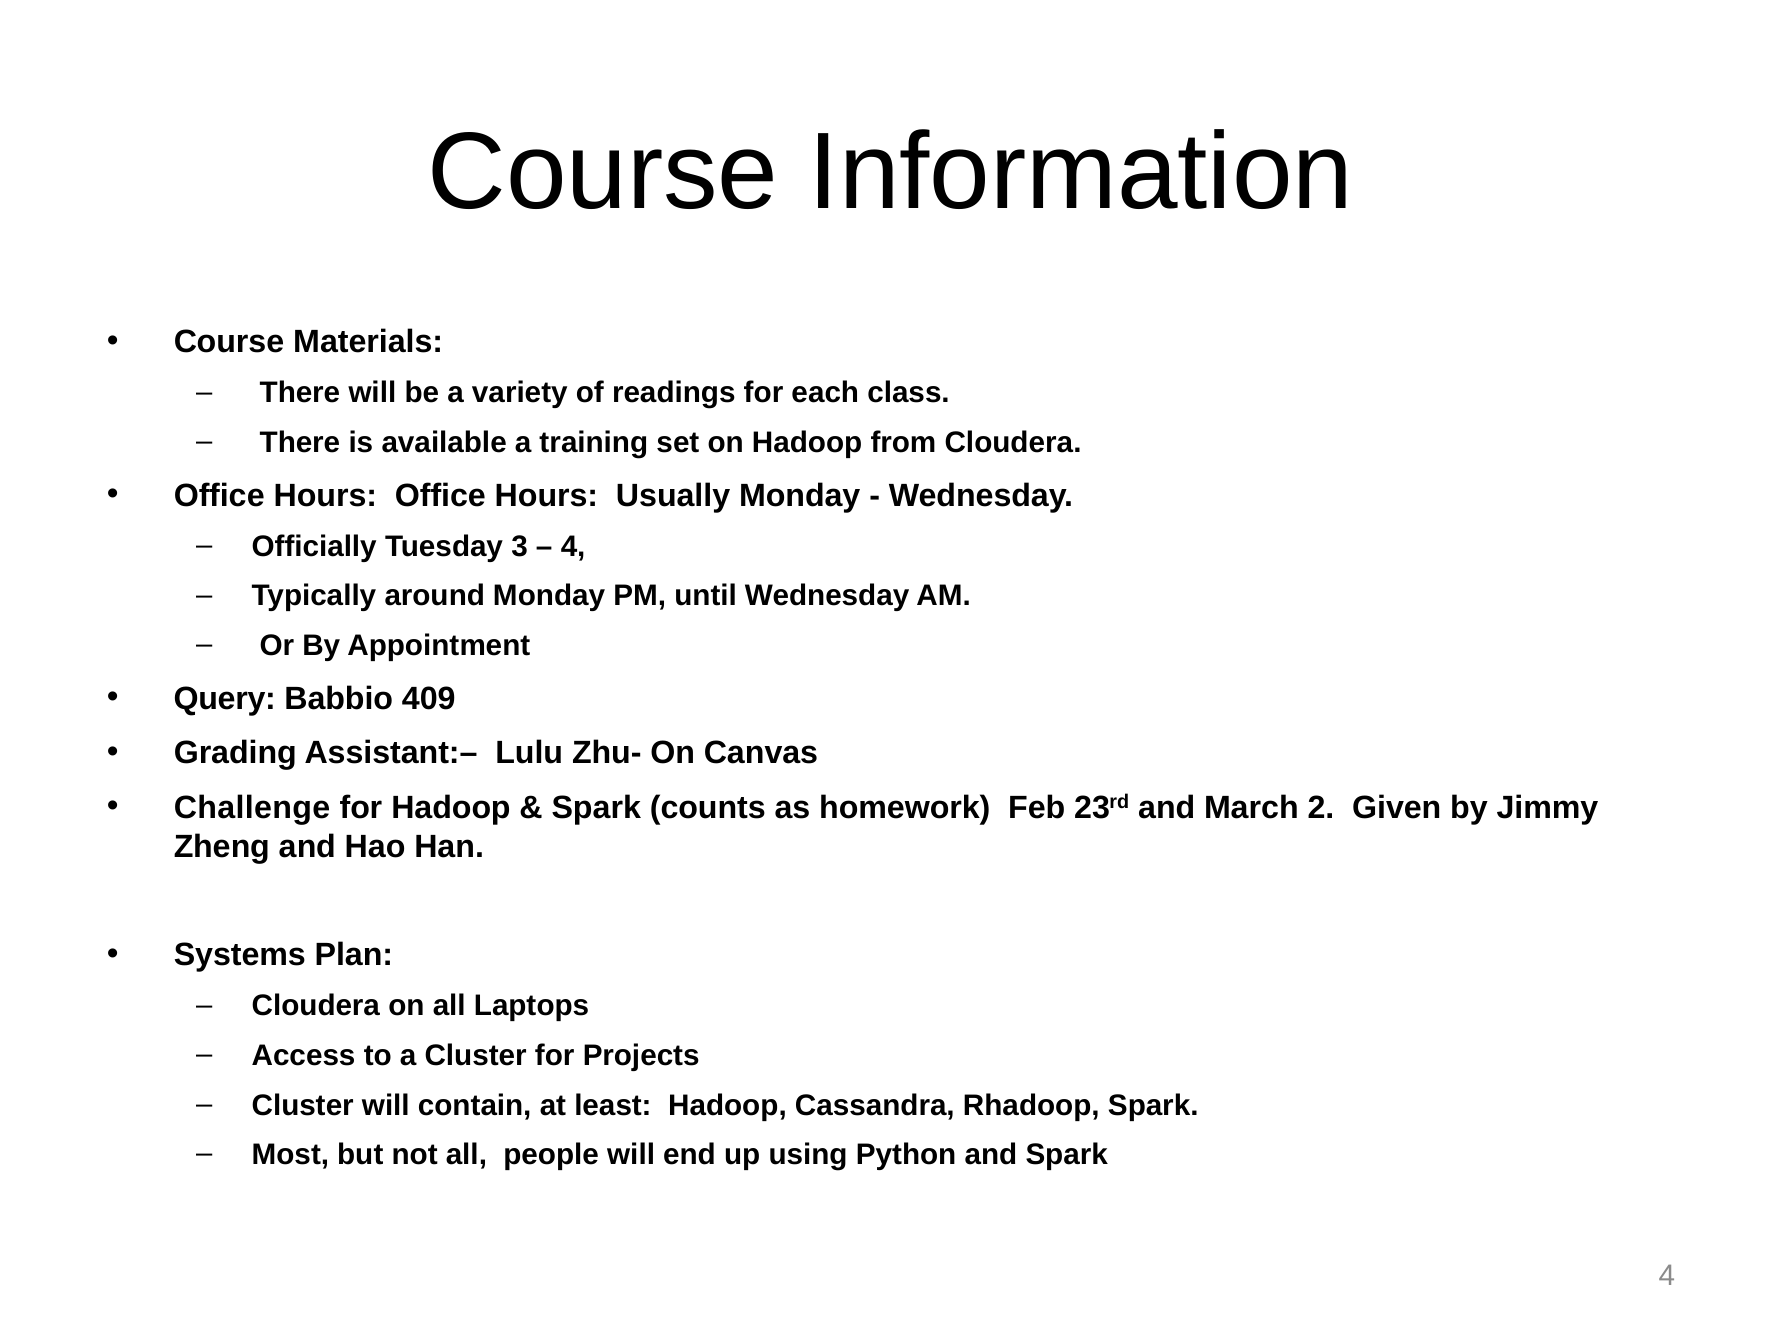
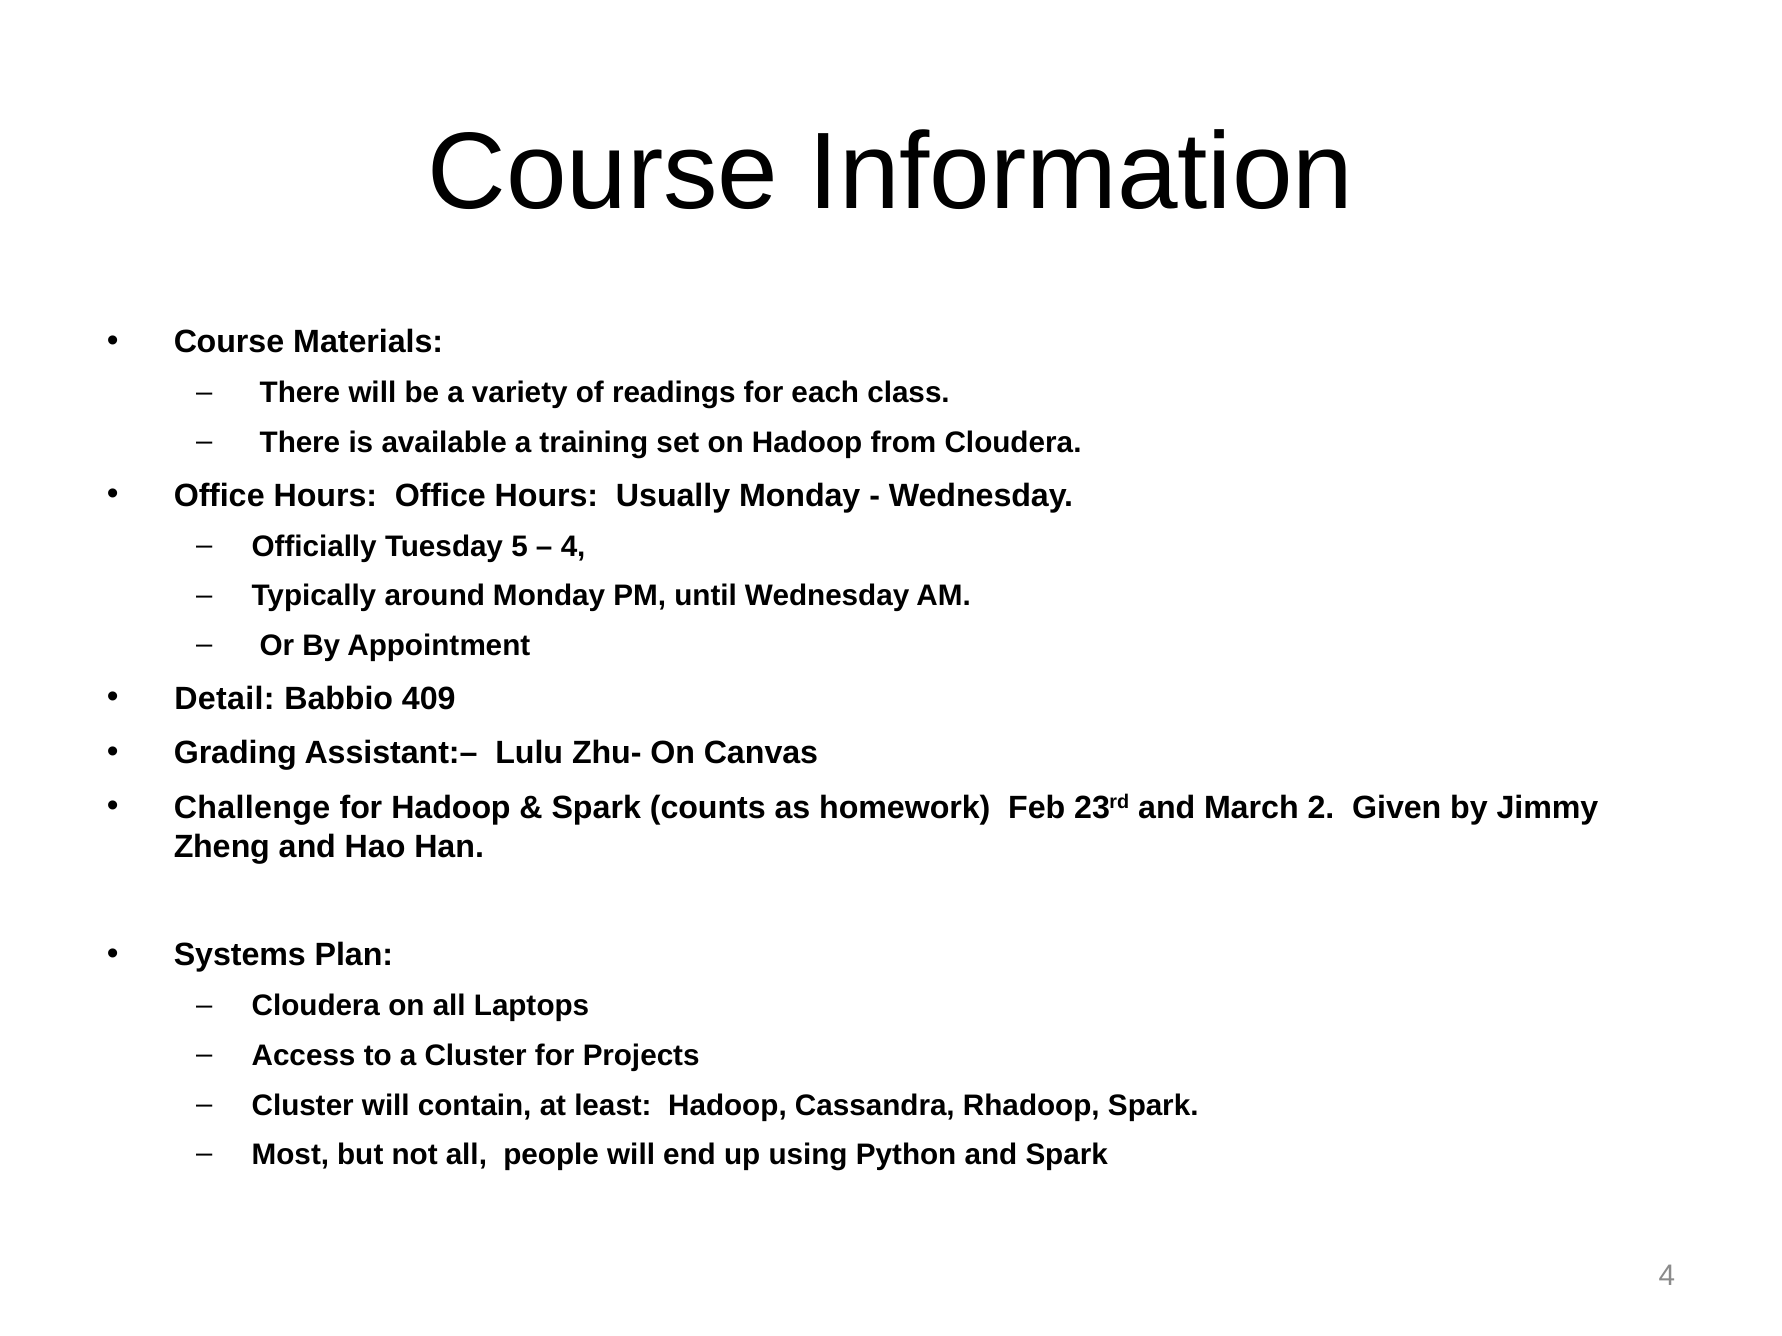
3: 3 -> 5 (520, 547)
Query: Query -> Detail (224, 699)
